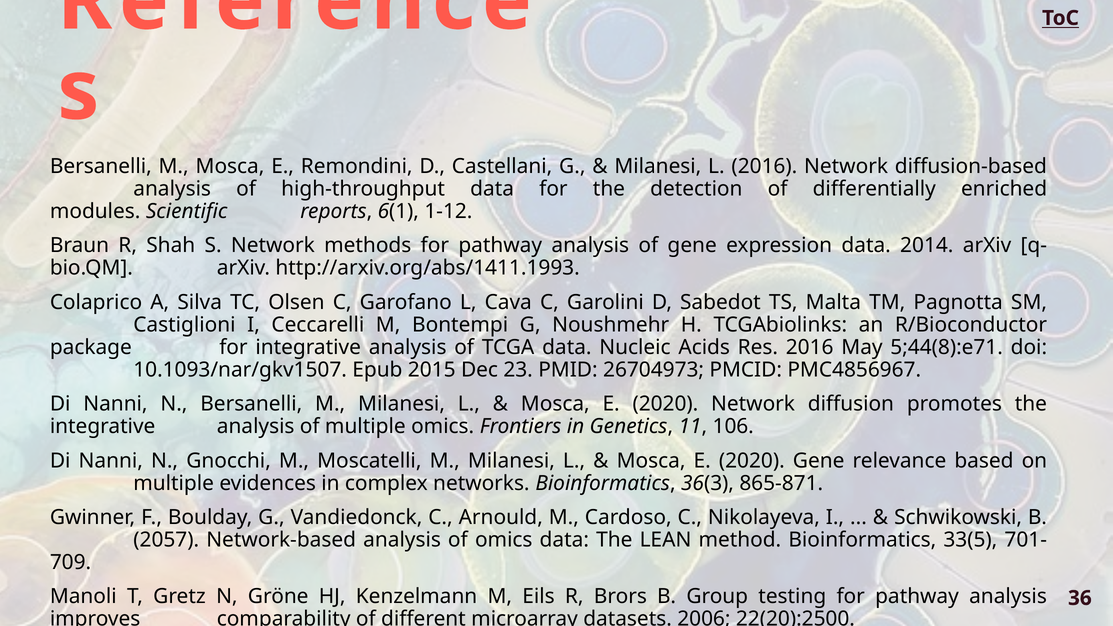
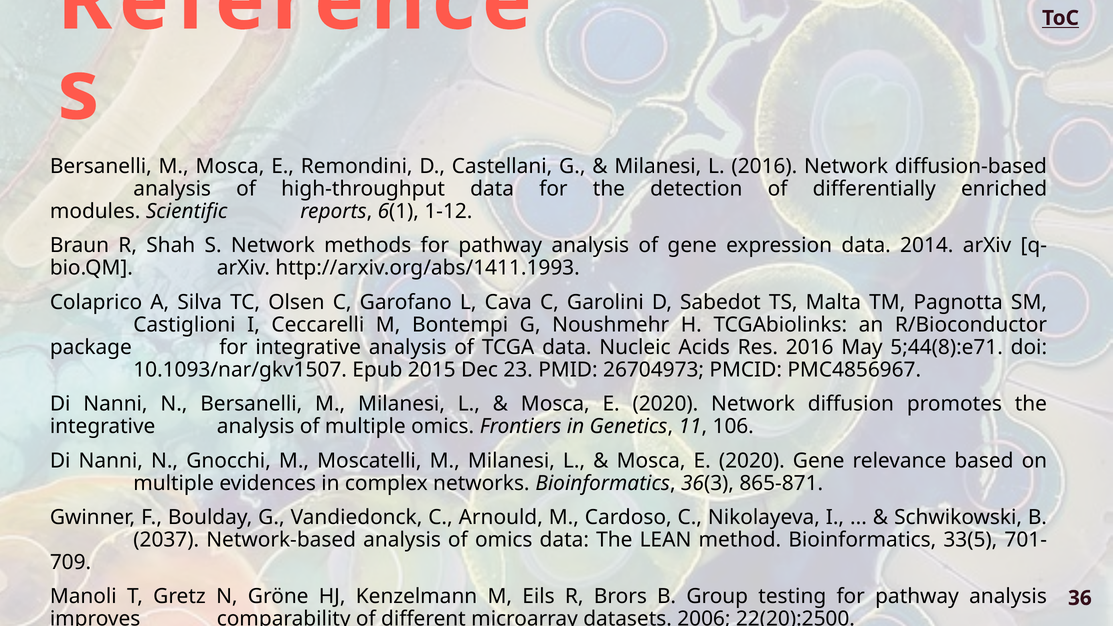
2057: 2057 -> 2037 (166, 540)
